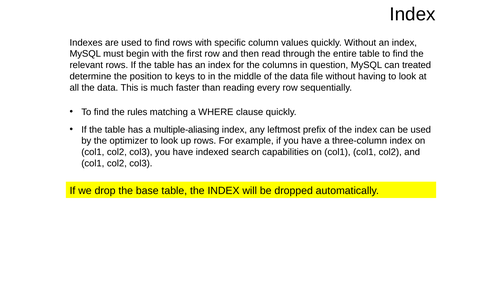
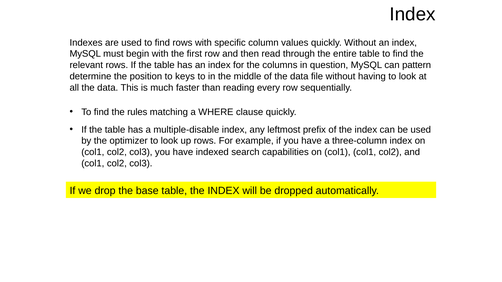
treated: treated -> pattern (417, 65)
multiple-aliasing: multiple-aliasing -> multiple-disable (186, 130)
